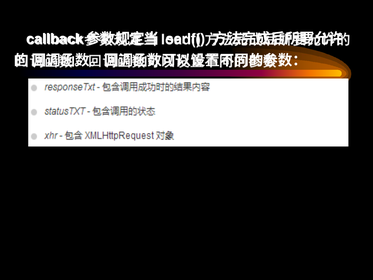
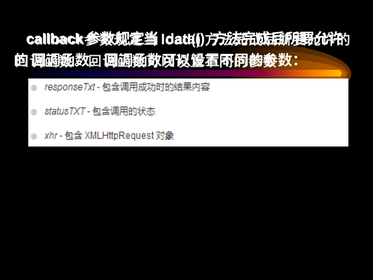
serif(: serif( -> data( (185, 39)
